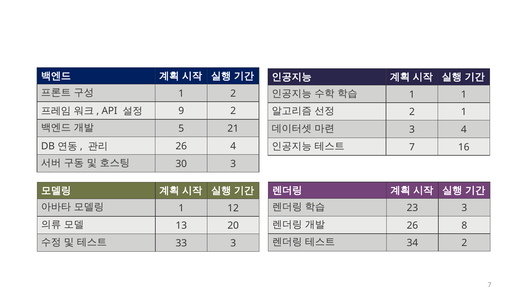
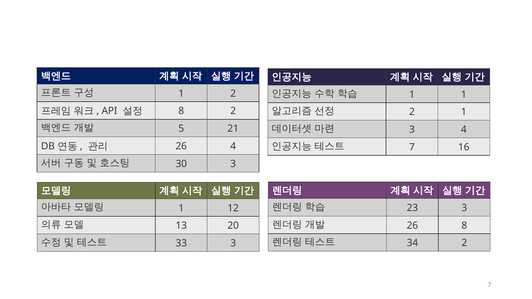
9: 9 -> 8 (181, 111)
